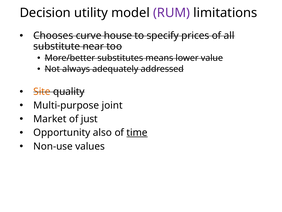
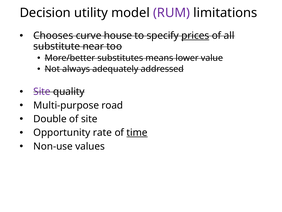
prices underline: none -> present (195, 36)
Site colour: orange -> purple (42, 91)
joint: joint -> road (112, 105)
Market: Market -> Double (50, 119)
of just: just -> site (89, 119)
also: also -> rate (102, 132)
